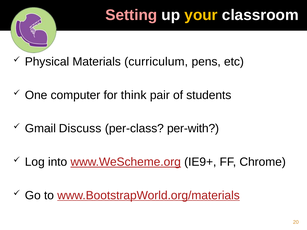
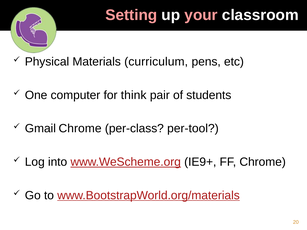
your colour: yellow -> pink (201, 15)
Gmail Discuss: Discuss -> Chrome (80, 129)
per-with: per-with -> per-tool (193, 129)
